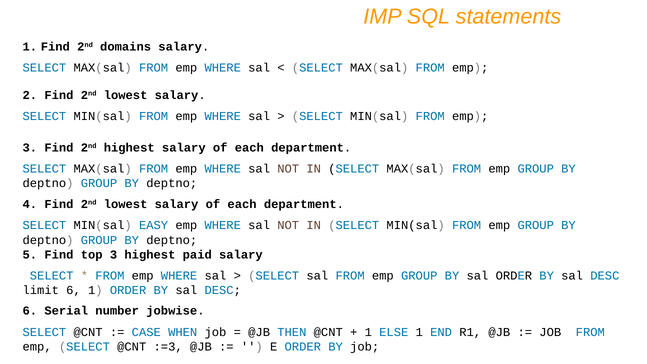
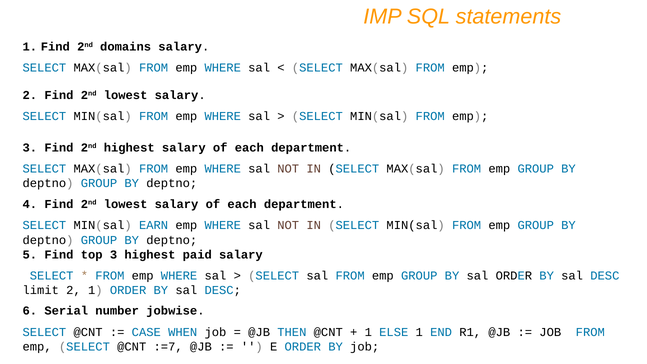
EASY: EASY -> EARN (154, 225)
limit 6: 6 -> 2 (74, 290)
:=3: :=3 -> :=7 (168, 347)
